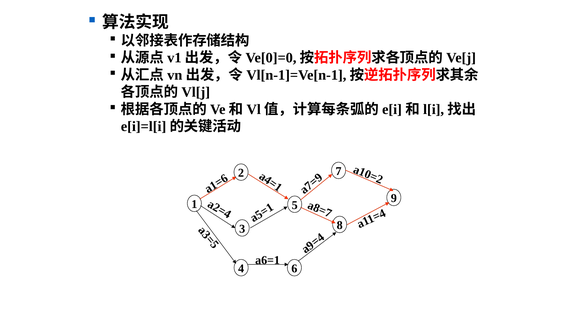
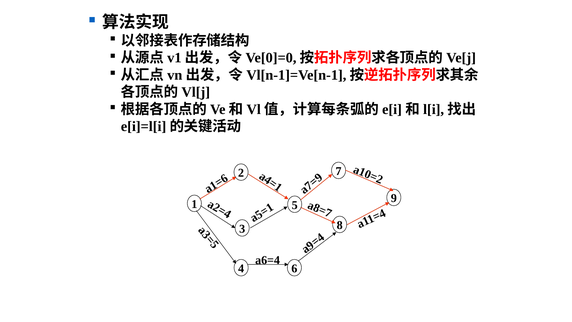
a6=1: a6=1 -> a6=4 (268, 260)
